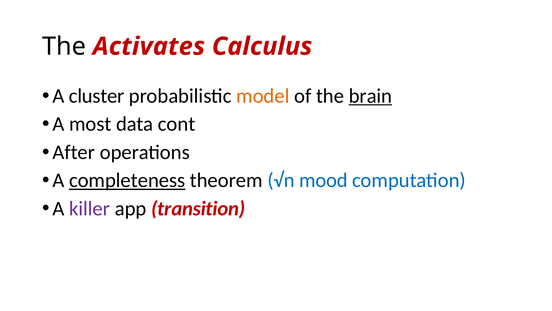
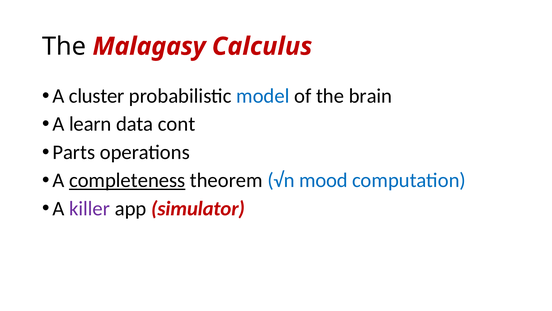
Activates: Activates -> Malagasy (149, 46)
model colour: orange -> blue (263, 96)
brain underline: present -> none (370, 96)
most: most -> learn (90, 124)
After: After -> Parts (74, 152)
transition: transition -> simulator (198, 208)
